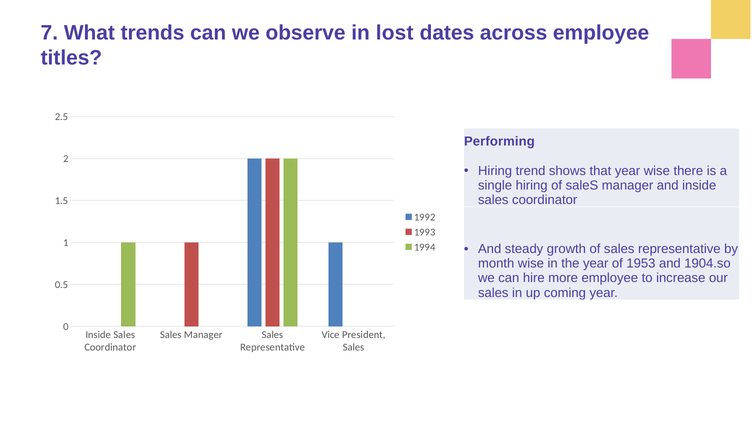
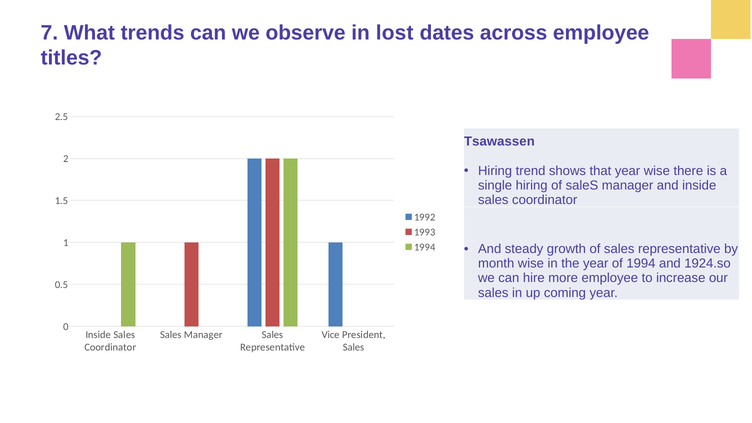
Performing: Performing -> Tsawassen (499, 142)
of 1953: 1953 -> 1994 (641, 264)
1904.so: 1904.so -> 1924.so (708, 264)
